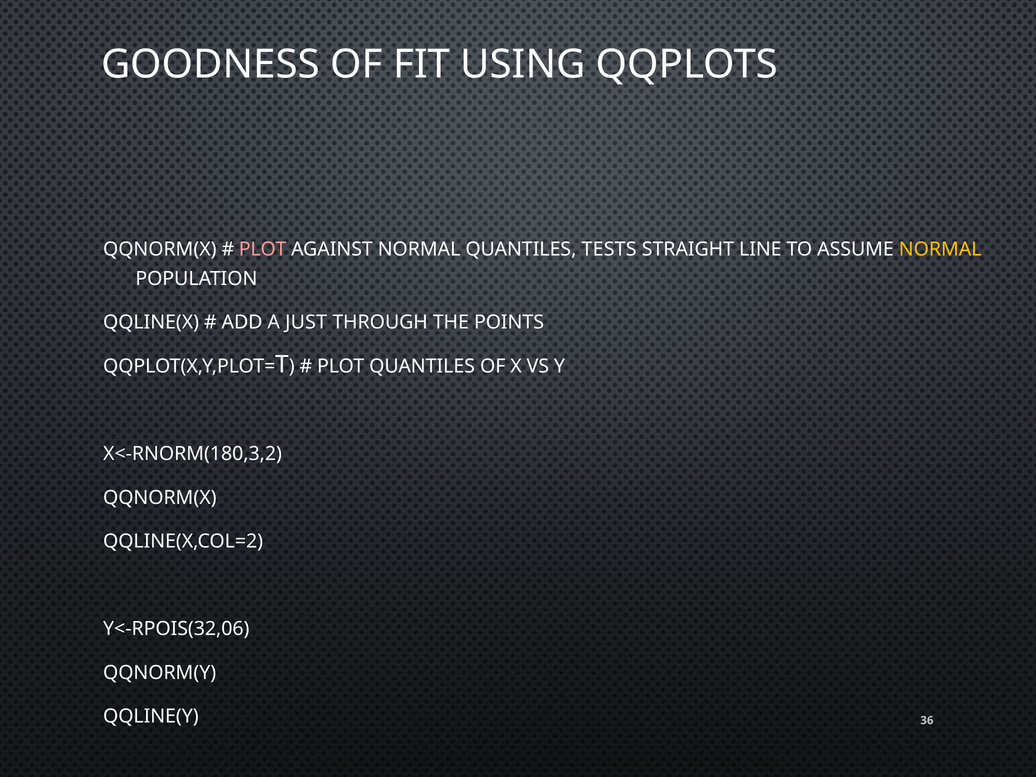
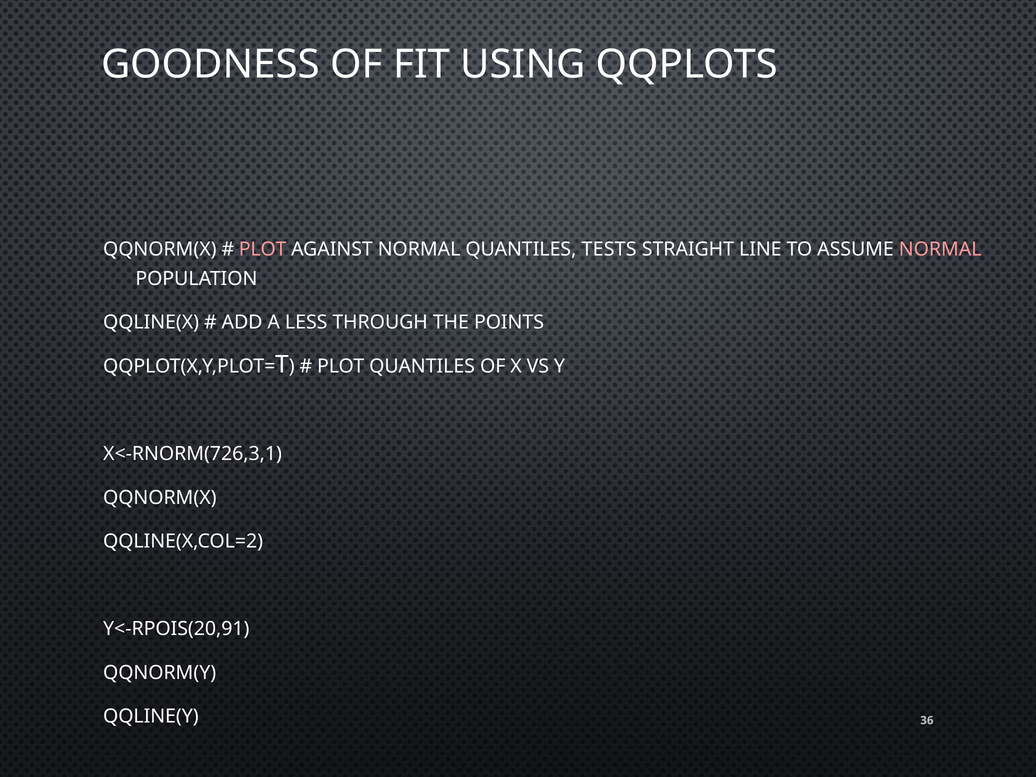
NORMAL colour: yellow -> pink (940, 249)
JUST: JUST -> LESS (306, 323)
X<-RNORM(180,3,2: X<-RNORM(180,3,2 -> X<-RNORM(726,3,1 (193, 454)
Y<-RPOIS(32,06: Y<-RPOIS(32,06 -> Y<-RPOIS(20,91 (176, 629)
